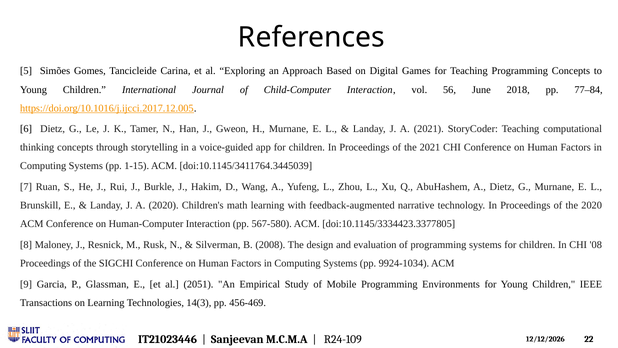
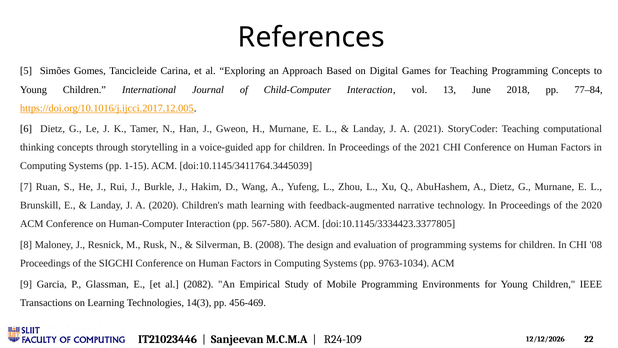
56: 56 -> 13 (450, 90)
9924-1034: 9924-1034 -> 9763-1034 (404, 263)
2051: 2051 -> 2082 (198, 284)
